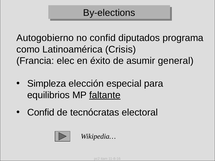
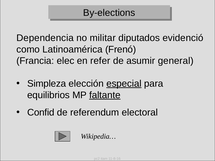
Autogobierno: Autogobierno -> Dependencia (45, 38)
no confid: confid -> militar (103, 38)
programa: programa -> evidenció (183, 38)
Crisis: Crisis -> Frenó (121, 49)
éxito: éxito -> refer (100, 61)
especial underline: none -> present (124, 84)
tecnócratas: tecnócratas -> referendum (95, 113)
